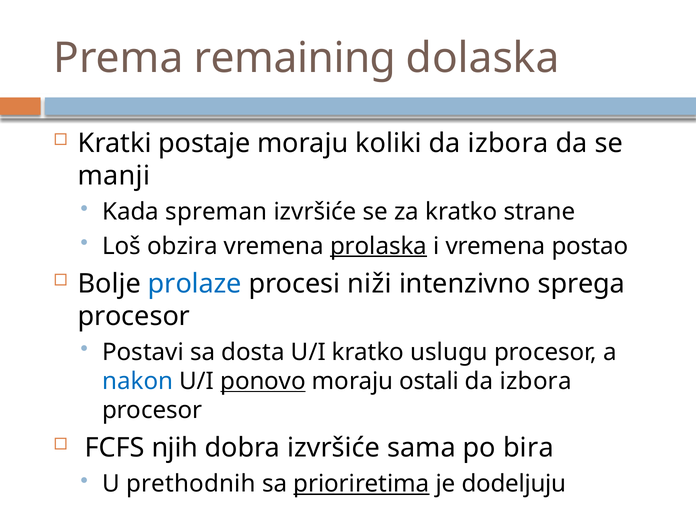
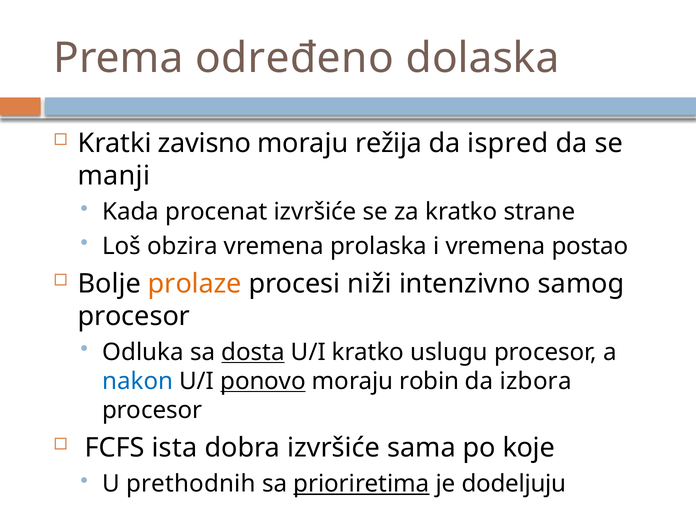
remaining: remaining -> određeno (294, 58)
postaje: postaje -> zavisno (204, 143)
koliki: koliki -> režija (389, 143)
izbora: izbora -> ispred (508, 143)
spreman: spreman -> procenat (216, 212)
prolaska underline: present -> none (379, 246)
prolaze colour: blue -> orange (195, 284)
sprega: sprega -> samog (581, 284)
Postavi: Postavi -> Odluka (143, 352)
dosta underline: none -> present (253, 352)
ostali: ostali -> robin (429, 381)
njih: njih -> ista (175, 448)
bira: bira -> koje (529, 448)
